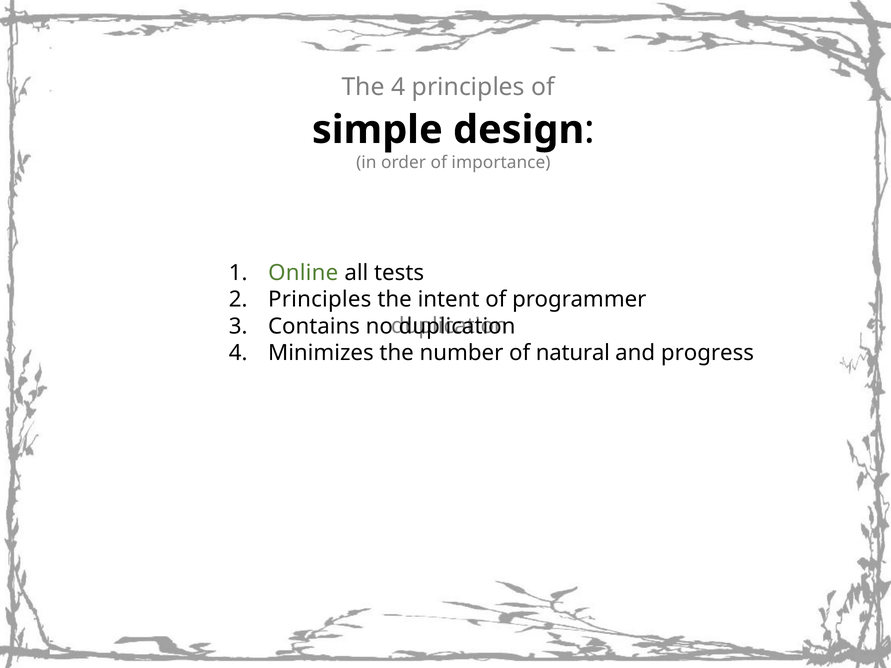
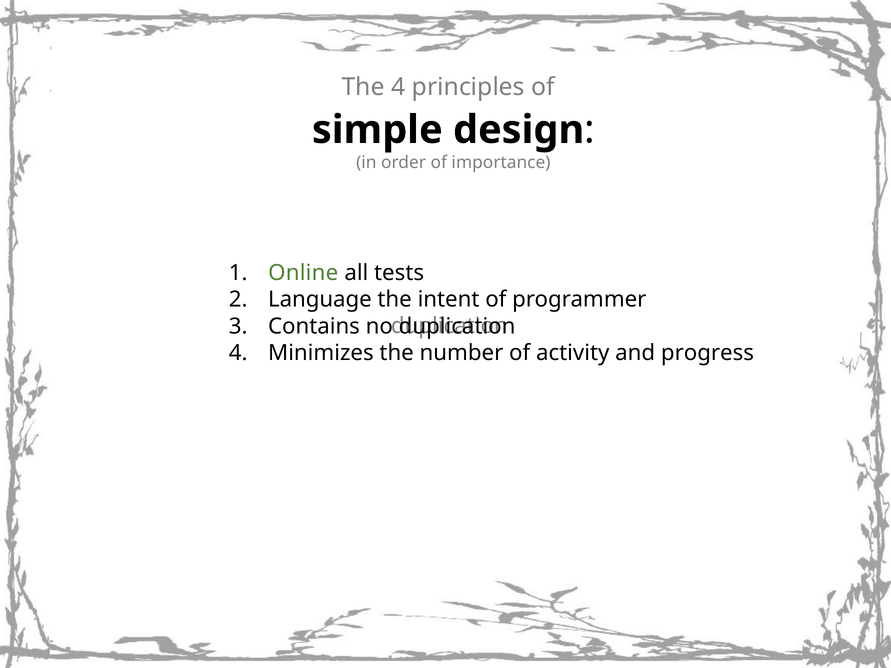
Principles: Principles -> Language (320, 300)
natural: natural -> activity (573, 353)
